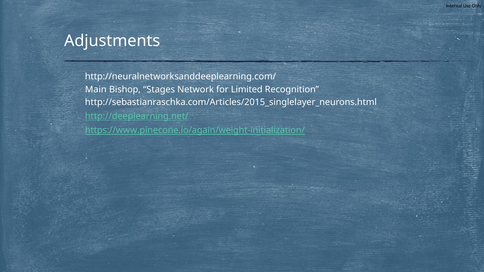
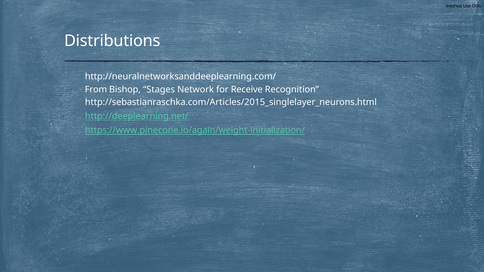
Adjustments: Adjustments -> Distributions (112, 41)
Main: Main -> From (96, 90)
Limited: Limited -> Receive (247, 90)
